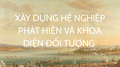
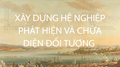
KHOA: KHOA -> CHỨA (89, 31)
